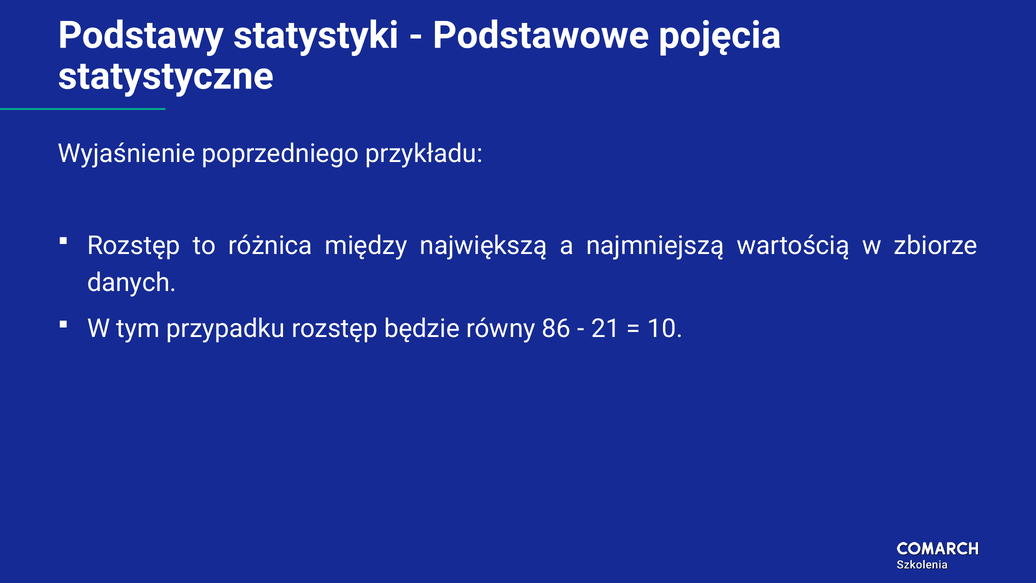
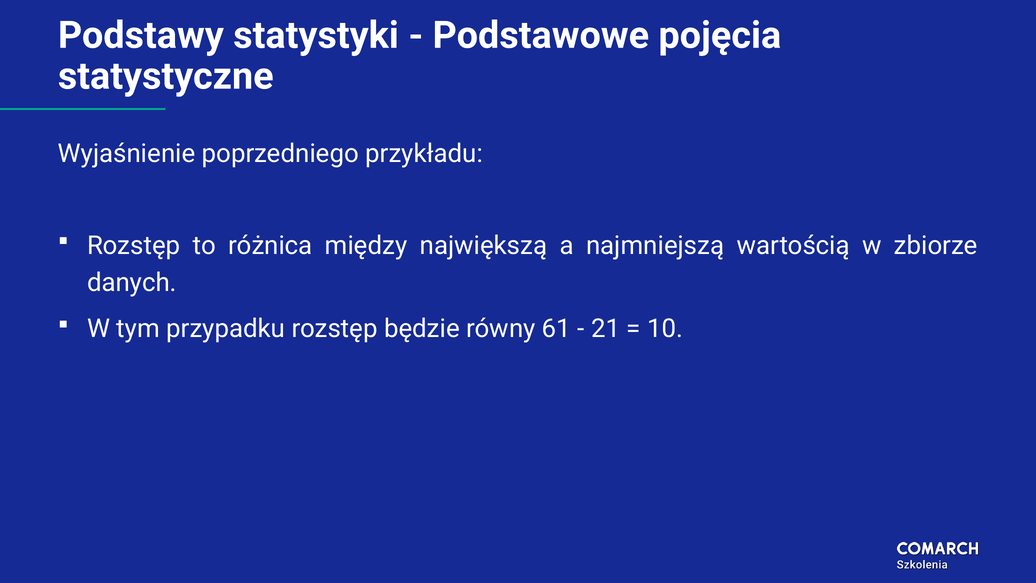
86: 86 -> 61 (556, 329)
